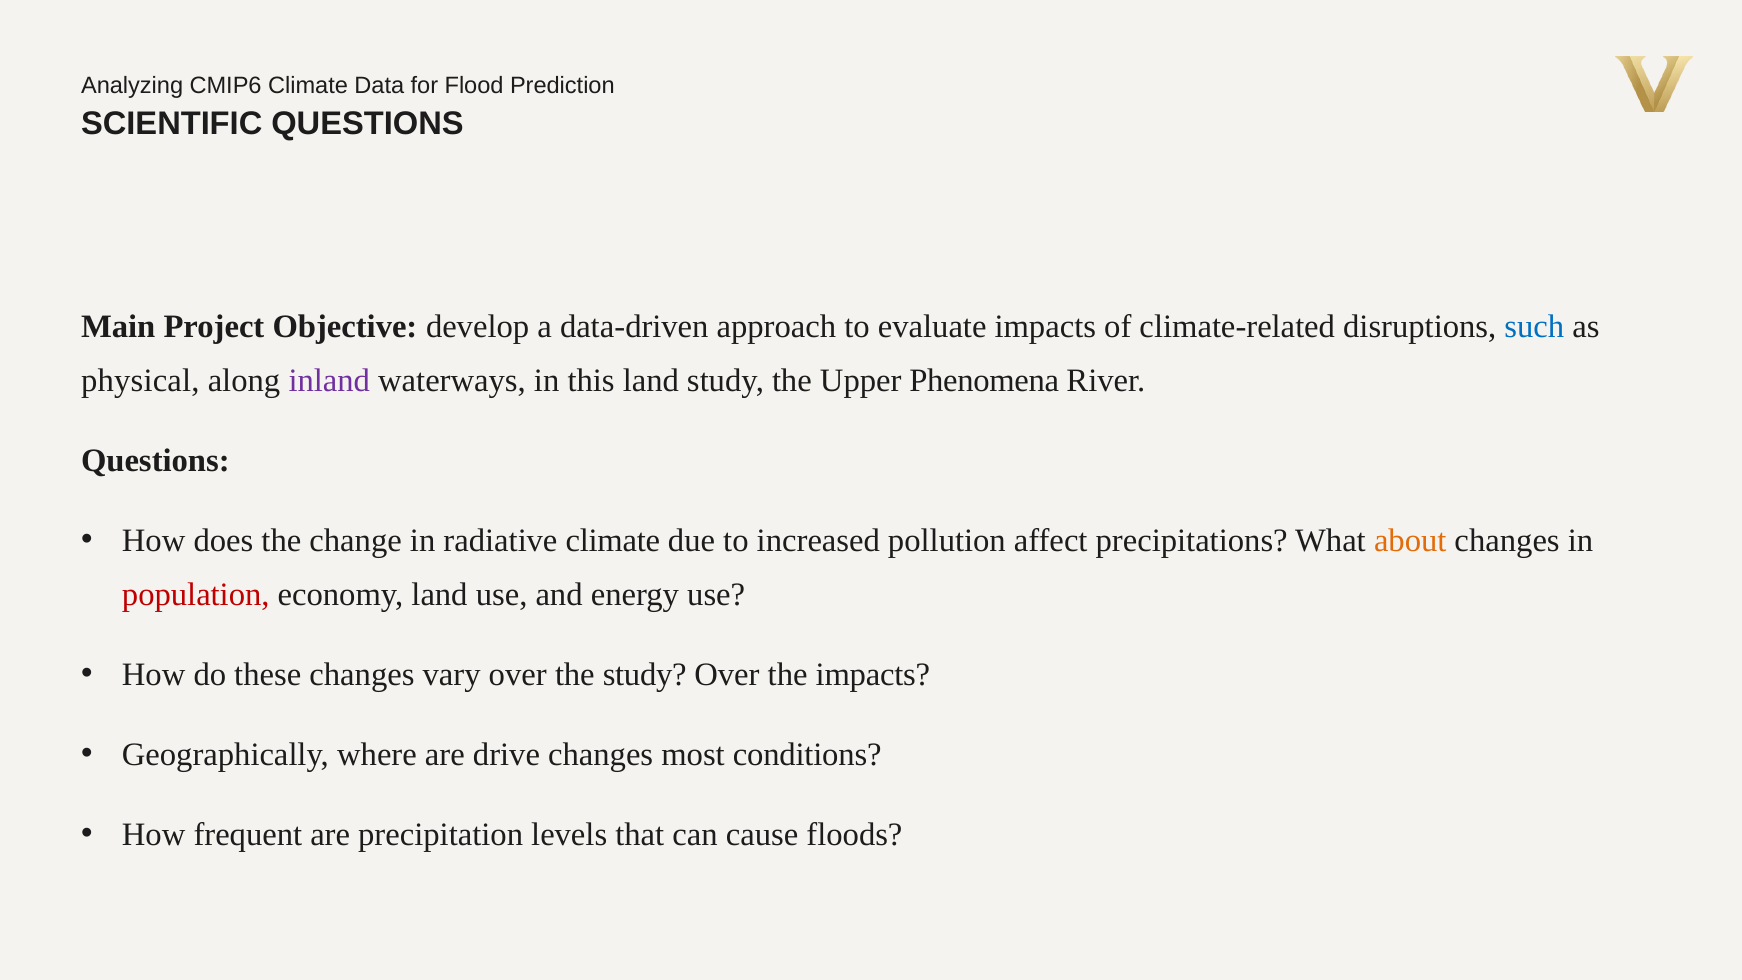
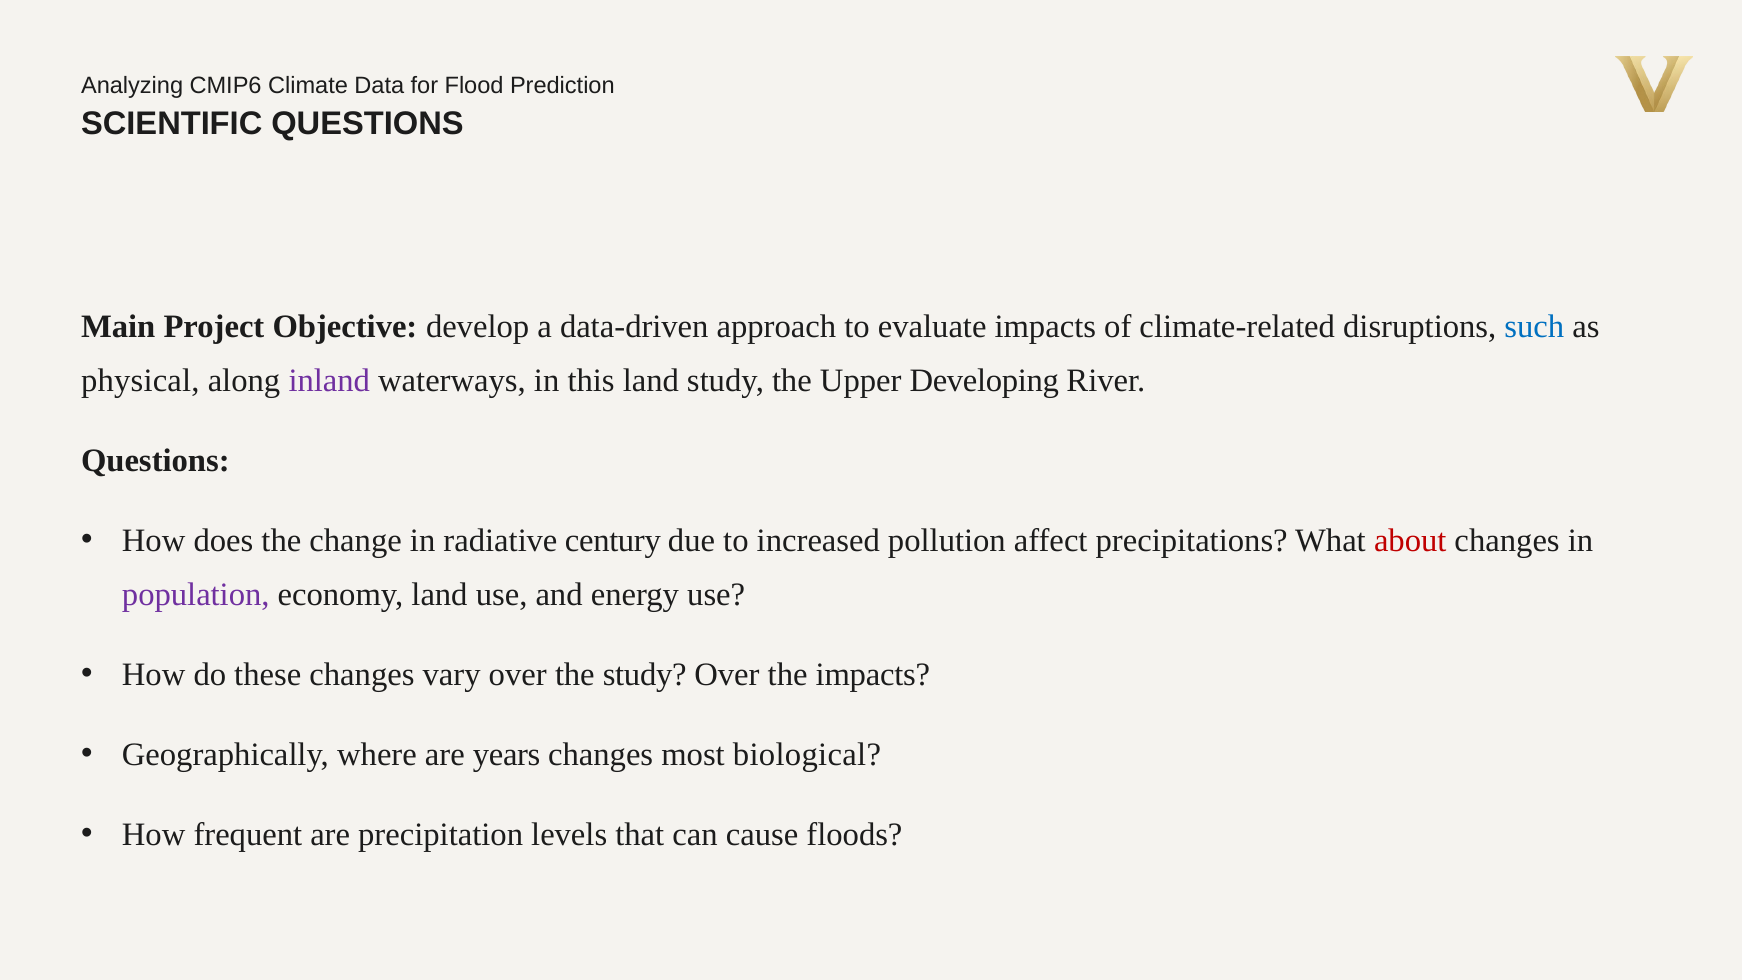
Phenomena: Phenomena -> Developing (984, 381)
radiative climate: climate -> century (613, 540)
about colour: orange -> red (1410, 540)
population colour: red -> purple (196, 595)
drive: drive -> years (507, 754)
conditions: conditions -> biological (807, 754)
